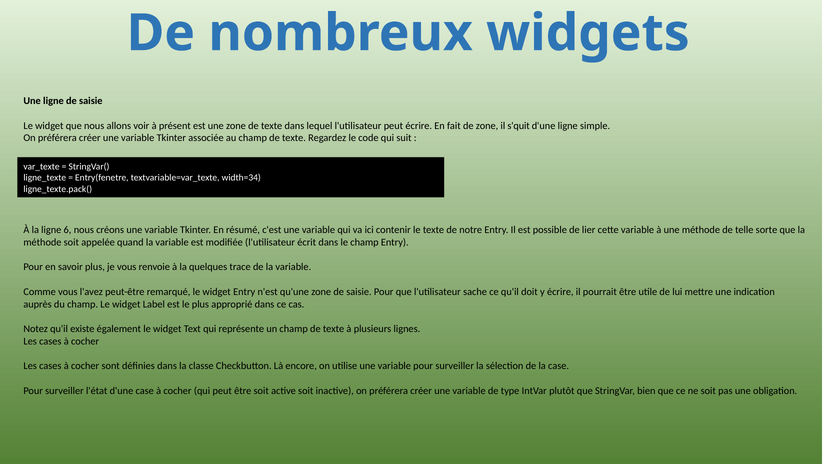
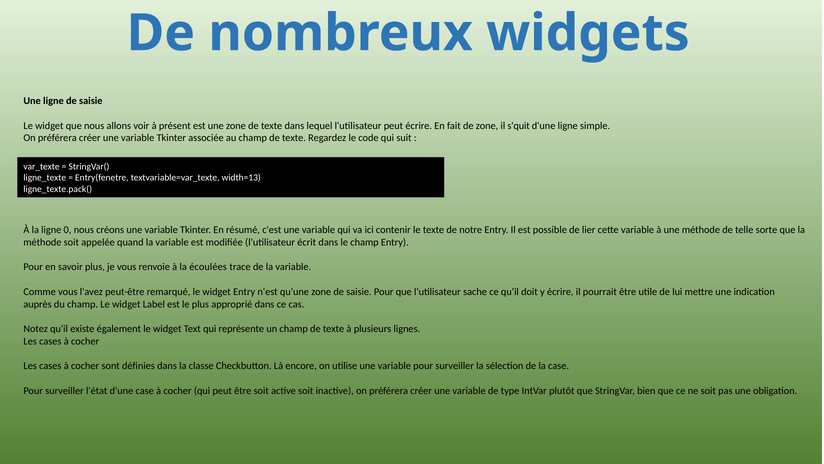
width=34: width=34 -> width=13 (241, 178)
6: 6 -> 0 (68, 230)
quelques: quelques -> écoulées (208, 267)
